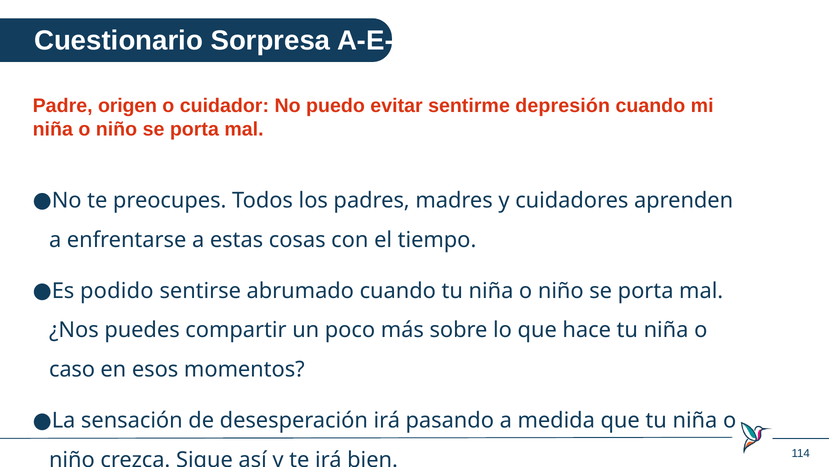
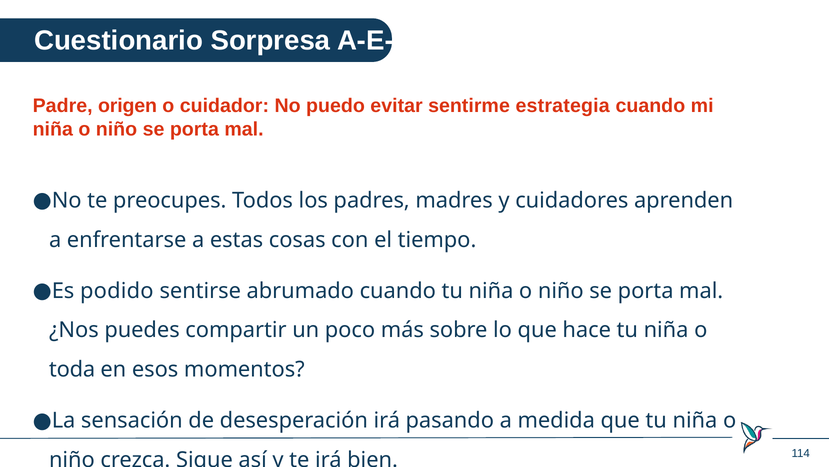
depresión: depresión -> estrategia (563, 105)
caso: caso -> toda (72, 369)
